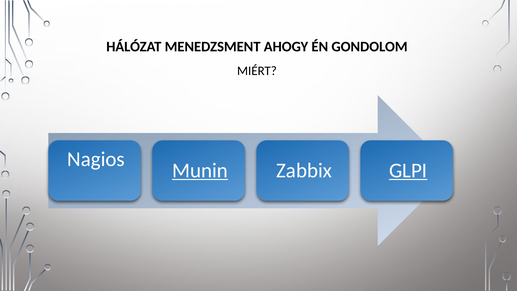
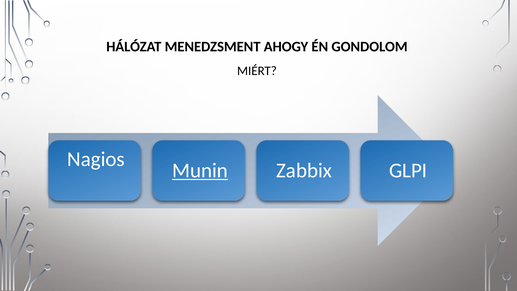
GLPI underline: present -> none (408, 170)
